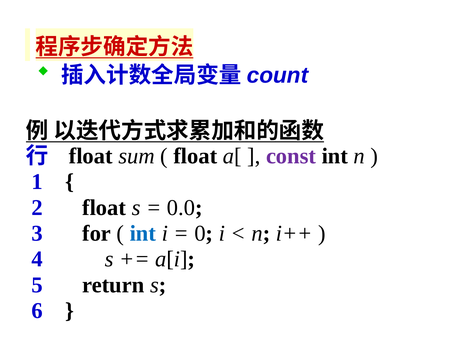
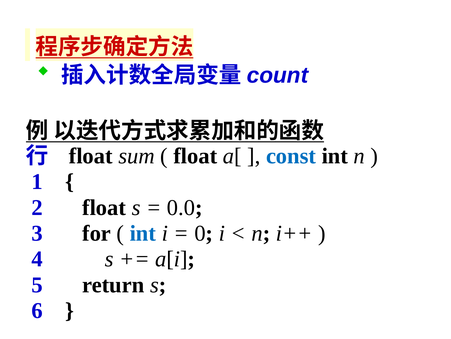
const colour: purple -> blue (291, 156)
